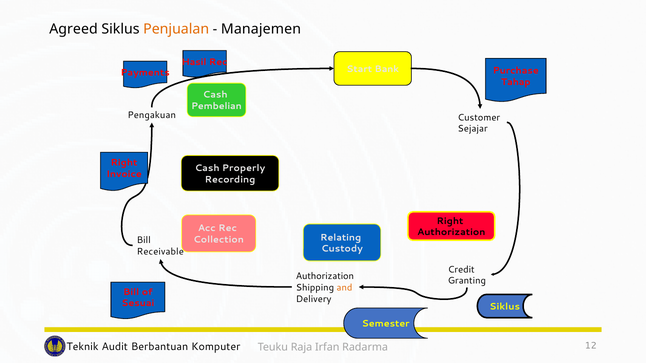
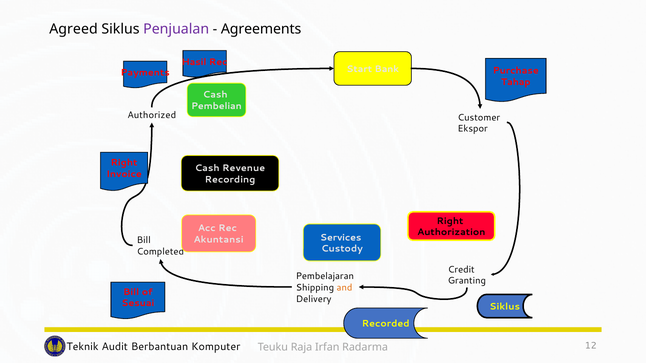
Penjualan colour: orange -> purple (176, 29)
Manajemen: Manajemen -> Agreements (261, 29)
Pengakuan: Pengakuan -> Authorized (152, 115)
Sejajar: Sejajar -> Ekspor (473, 129)
Properly: Properly -> Revenue (244, 168)
Relating: Relating -> Services (341, 238)
Collection: Collection -> Akuntansi (219, 240)
Receivable: Receivable -> Completed (160, 252)
Authorization: Authorization -> Pembelajaran (325, 277)
Semester: Semester -> Recorded (386, 324)
